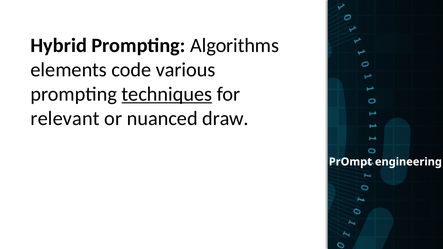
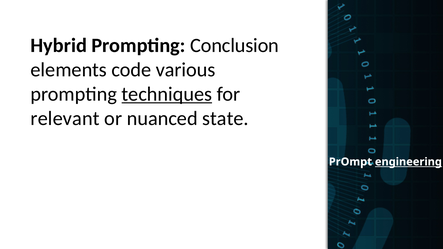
Algorithms: Algorithms -> Conclusion (235, 45)
draw: draw -> state (225, 119)
engineering underline: none -> present (408, 162)
